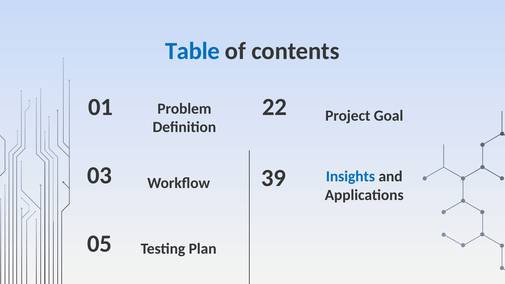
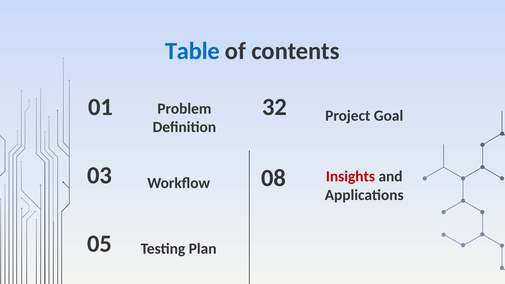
22: 22 -> 32 (275, 107)
39: 39 -> 08 (274, 178)
Insights colour: blue -> red (350, 177)
